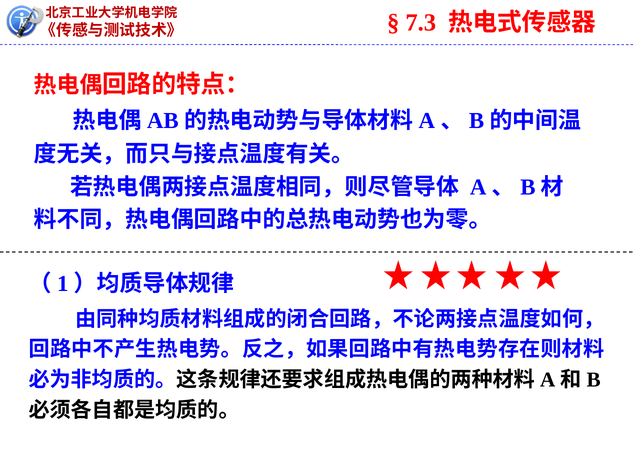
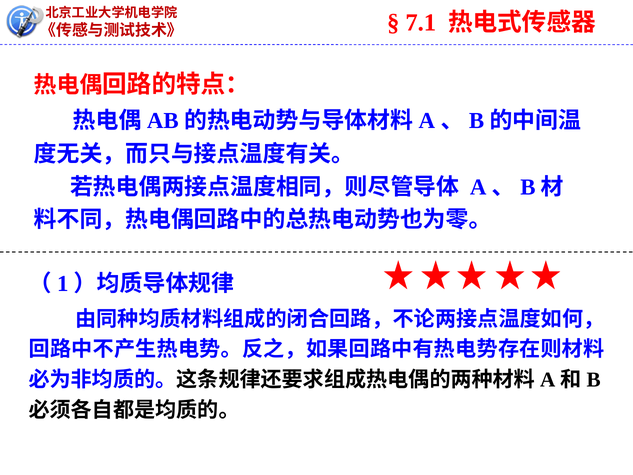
7.3: 7.3 -> 7.1 (421, 23)
